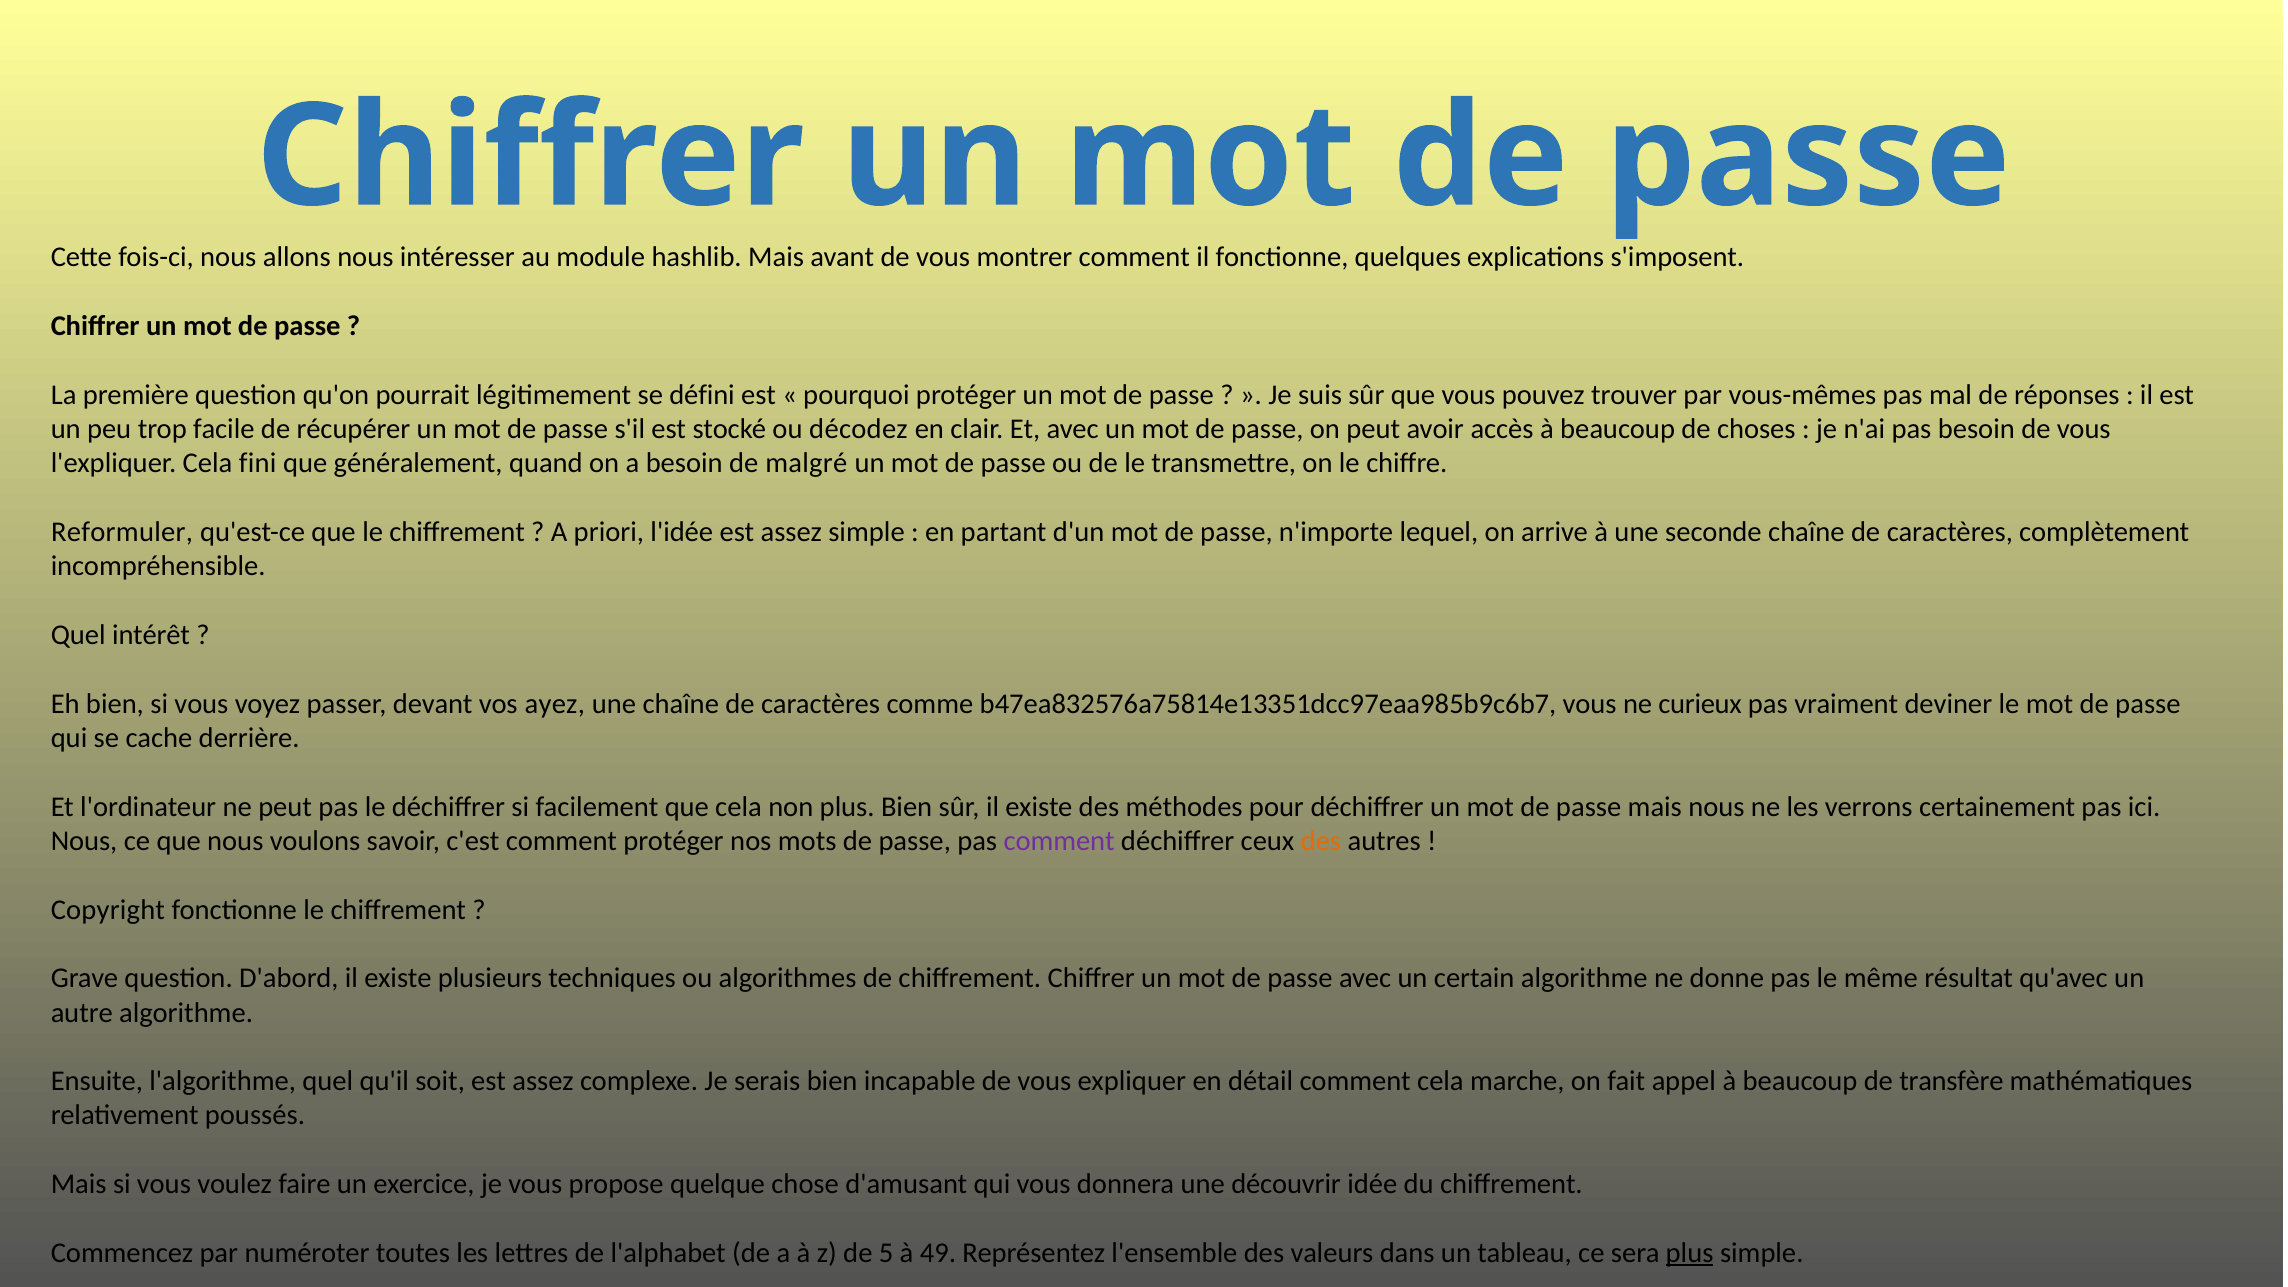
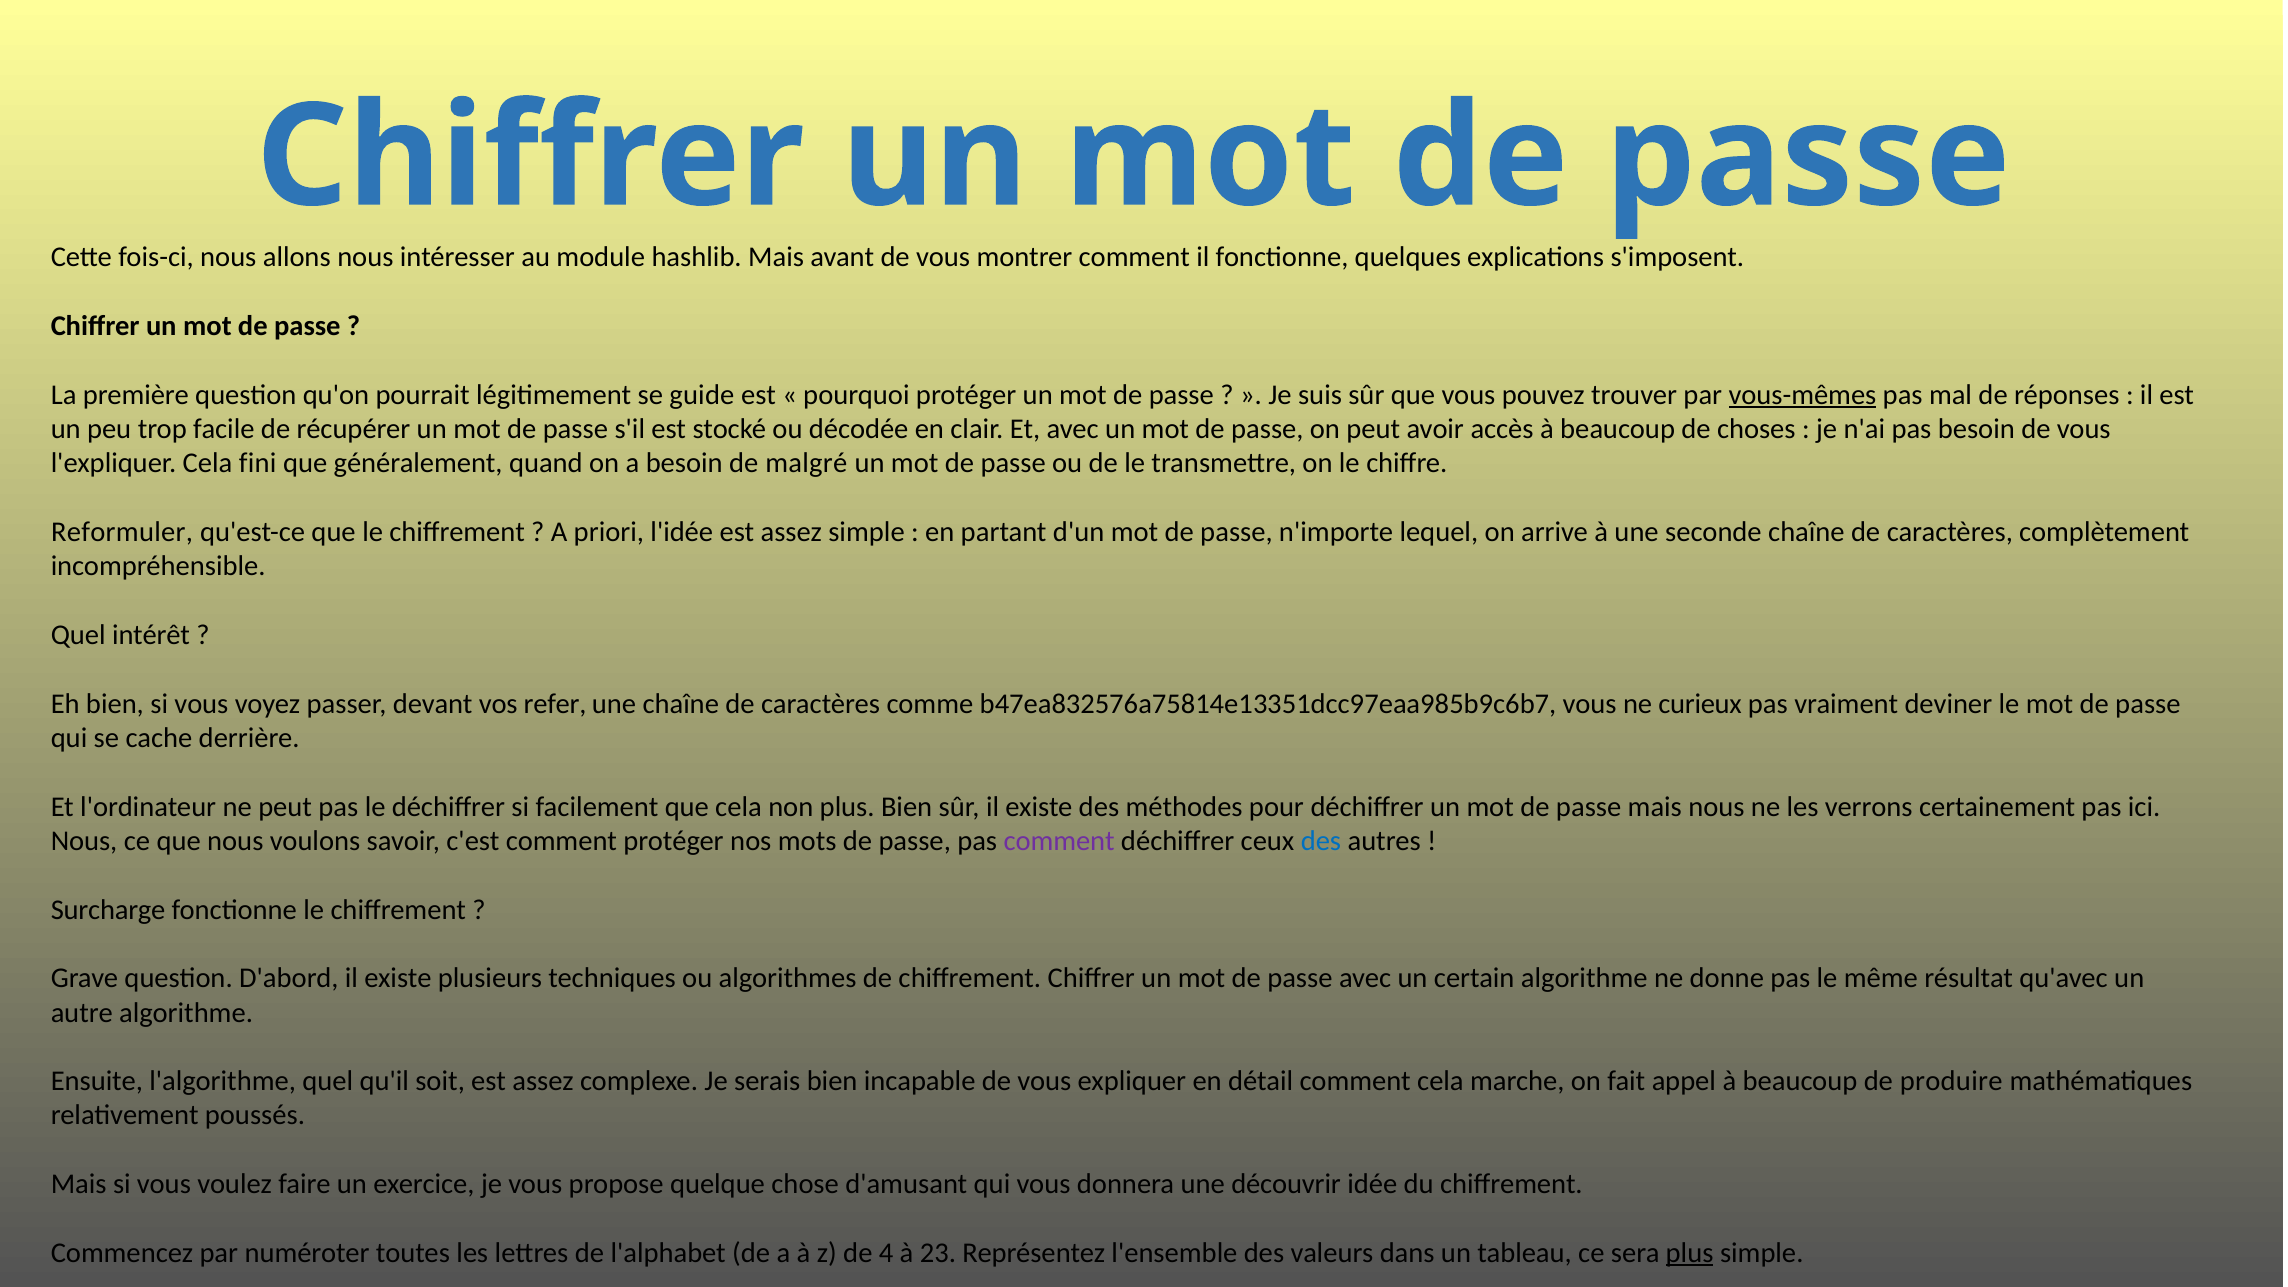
défini: défini -> guide (702, 395)
vous-mêmes underline: none -> present (1802, 395)
décodez: décodez -> décodée (859, 429)
ayez: ayez -> refer (555, 704)
des colour: orange -> blue (1321, 841)
Copyright: Copyright -> Surcharge (108, 910)
transfère: transfère -> produire (1951, 1081)
5: 5 -> 4 (886, 1253)
49: 49 -> 23 (938, 1253)
